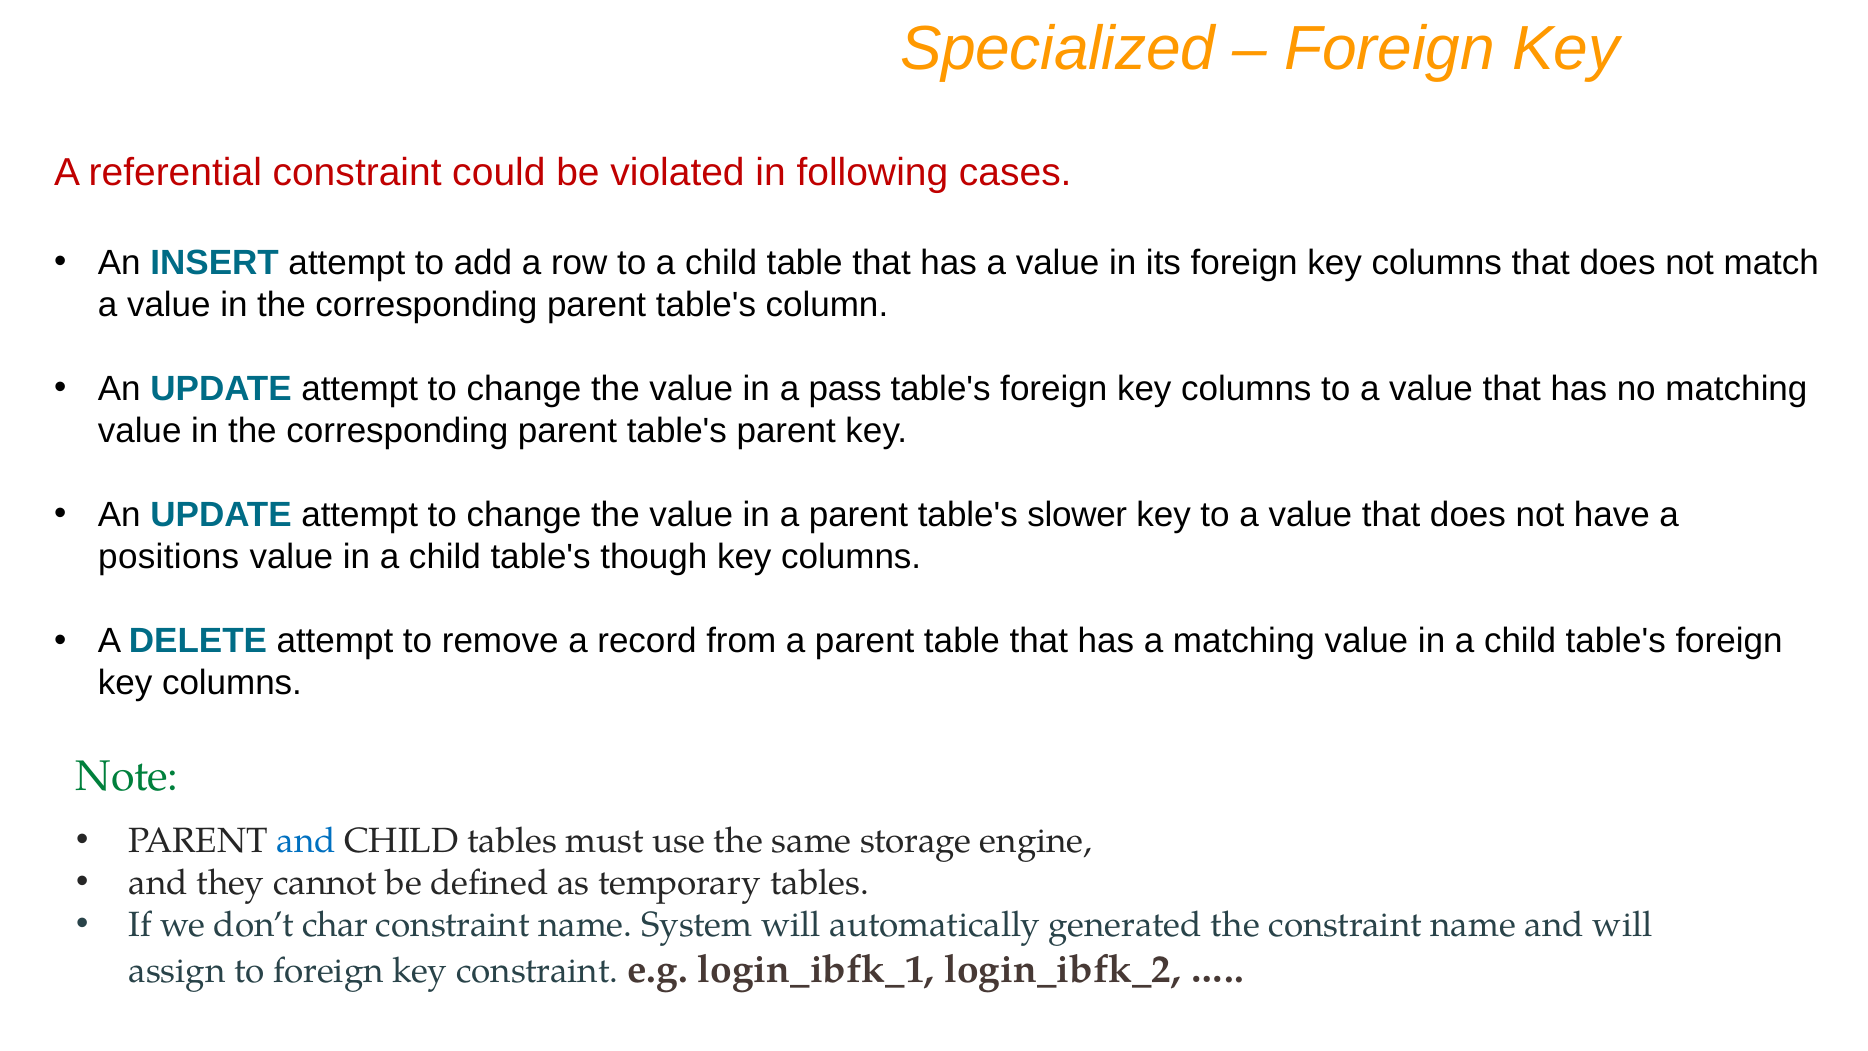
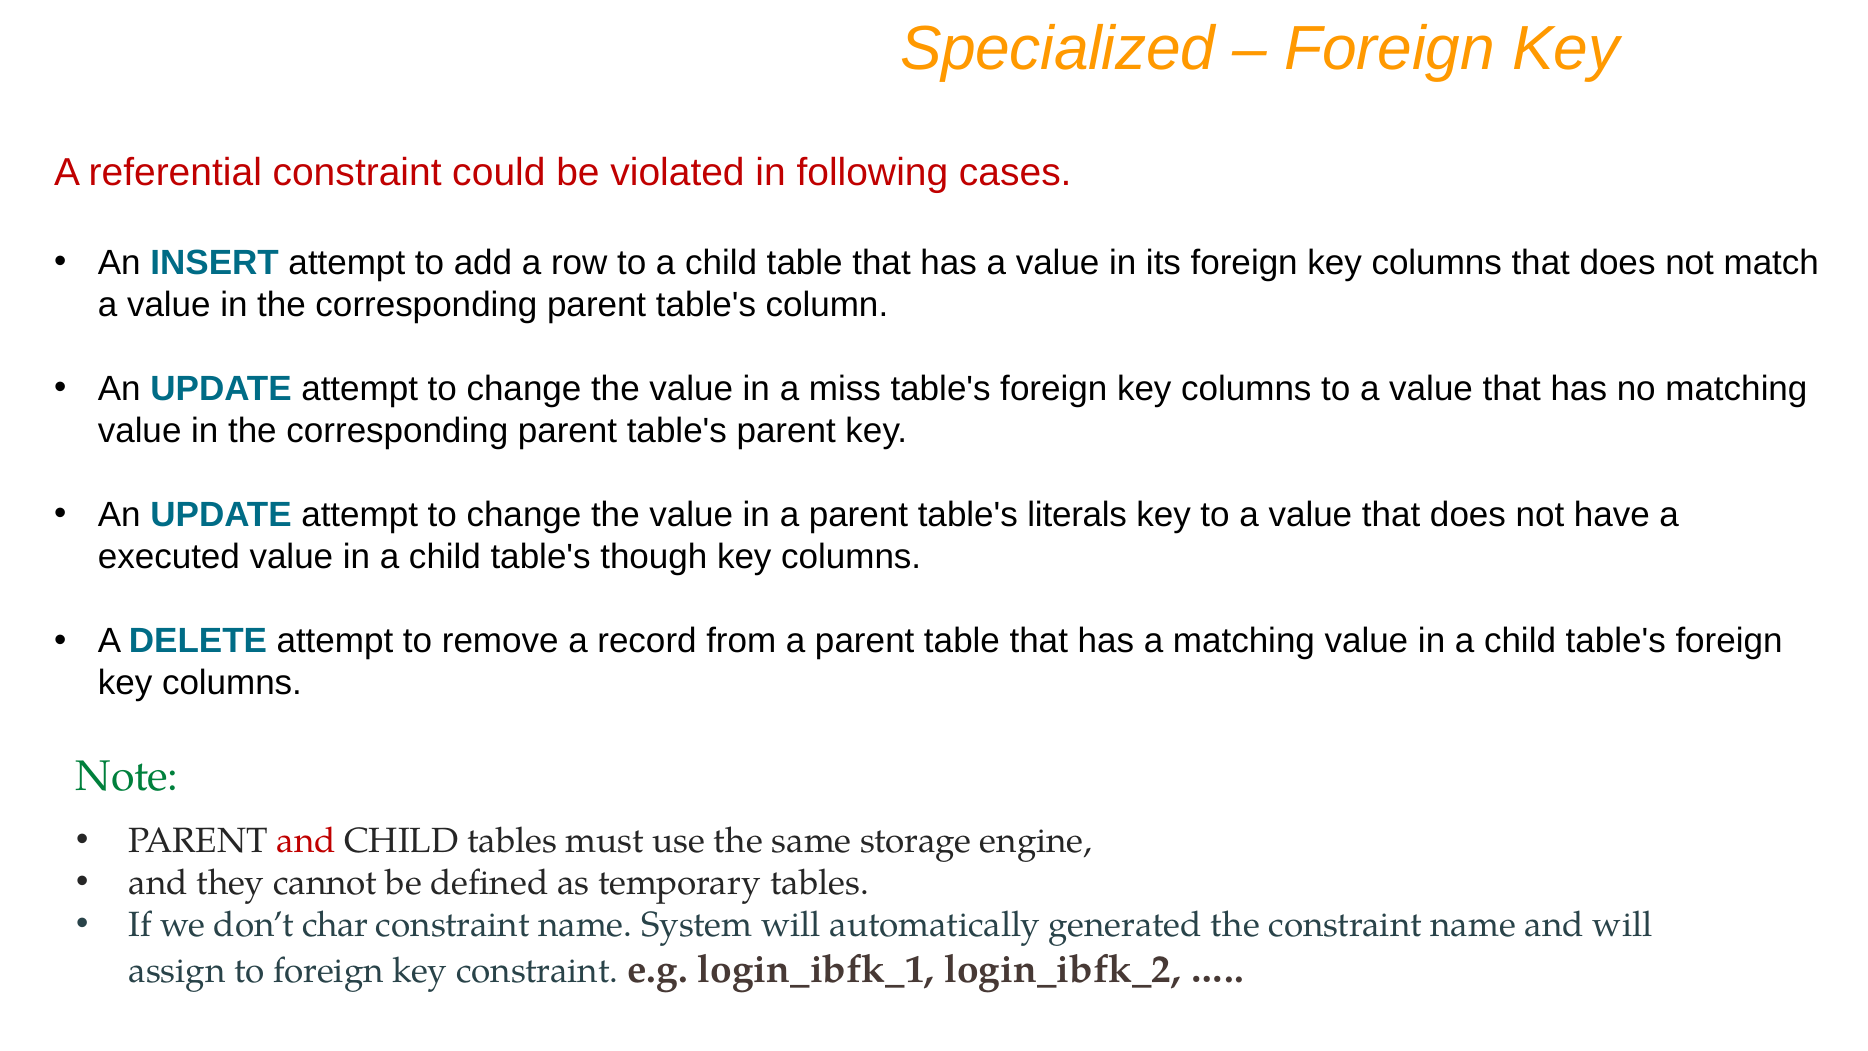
pass: pass -> miss (845, 389)
slower: slower -> literals (1077, 515)
positions: positions -> executed (169, 557)
and colour: blue -> red (306, 841)
